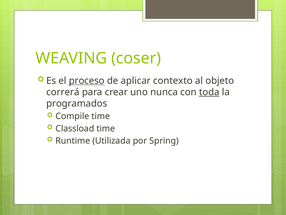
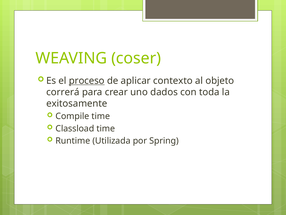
nunca: nunca -> dados (164, 92)
toda underline: present -> none (209, 92)
programados: programados -> exitosamente (77, 103)
